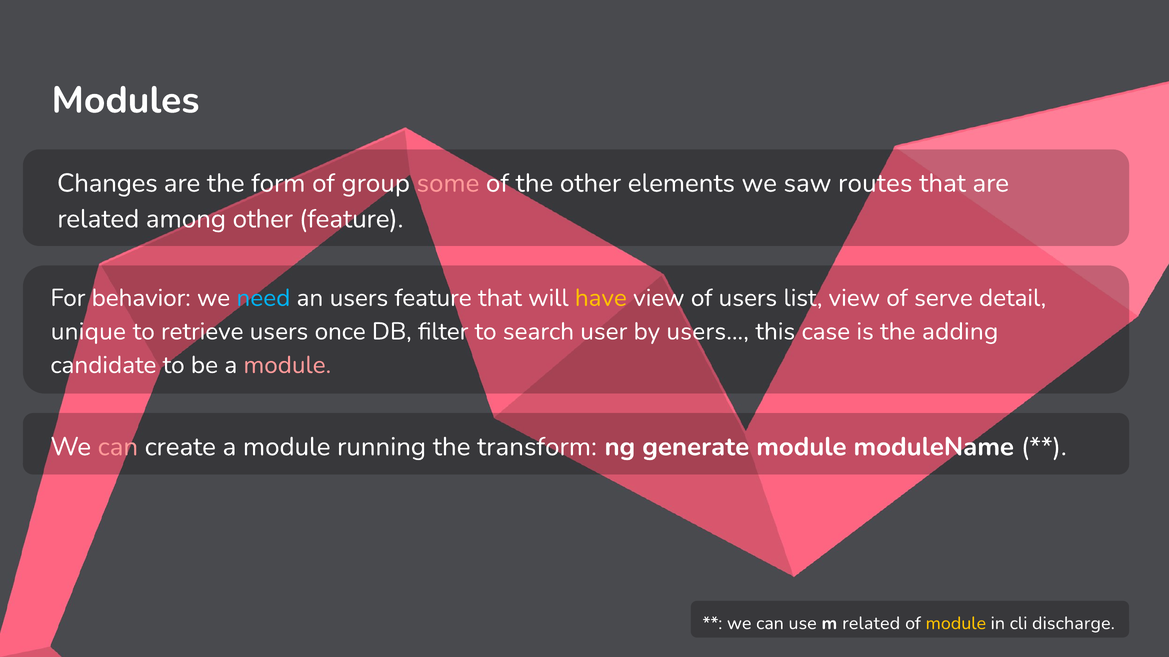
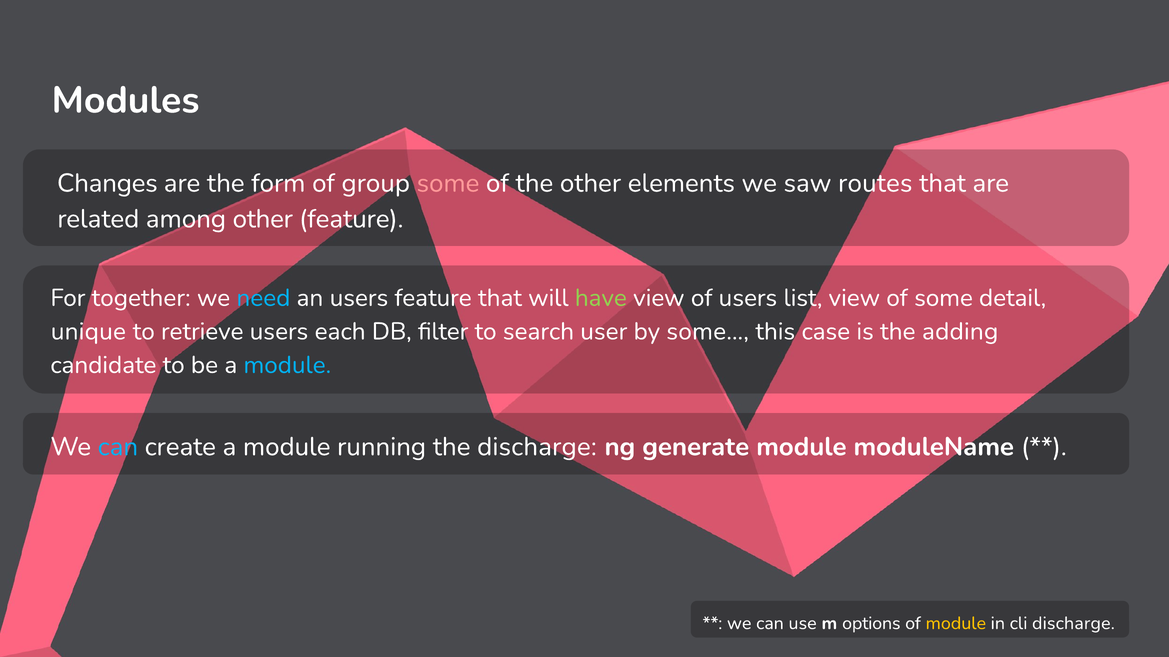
behavior: behavior -> together (141, 298)
have colour: yellow -> light green (601, 298)
of serve: serve -> some (944, 298)
once: once -> each (340, 332)
users…: users… -> some… (708, 332)
module colour: pink -> light blue (287, 365)
can colour: pink -> light blue (118, 447)
the transform: transform -> discharge (537, 447)
m related: related -> options (871, 624)
